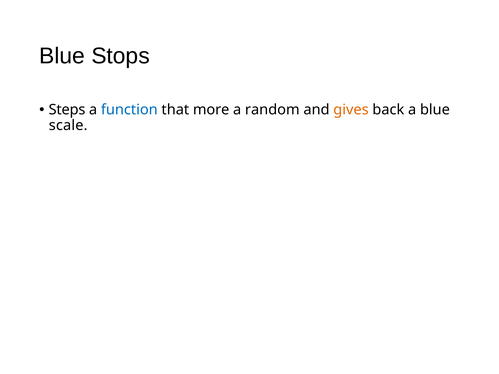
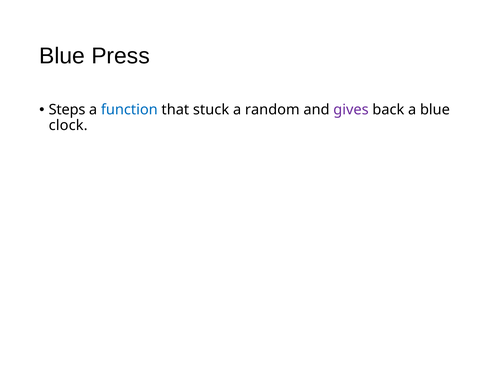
Stops: Stops -> Press (121, 56)
more: more -> stuck (211, 110)
gives colour: orange -> purple (351, 110)
scale: scale -> clock (68, 126)
